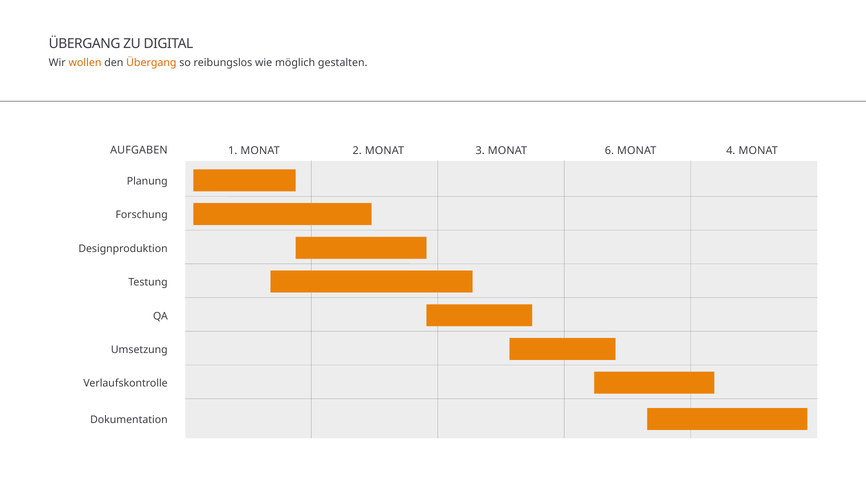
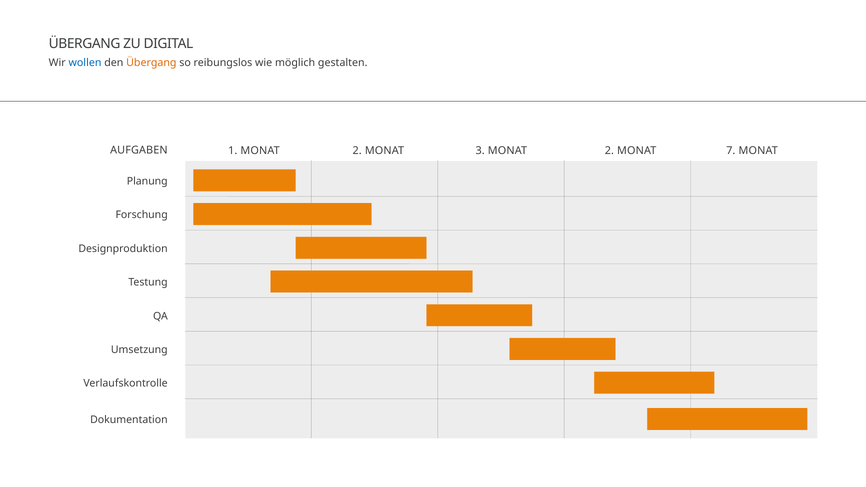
wollen colour: orange -> blue (85, 63)
3 MONAT 6: 6 -> 2 (609, 151)
4: 4 -> 7 (731, 151)
